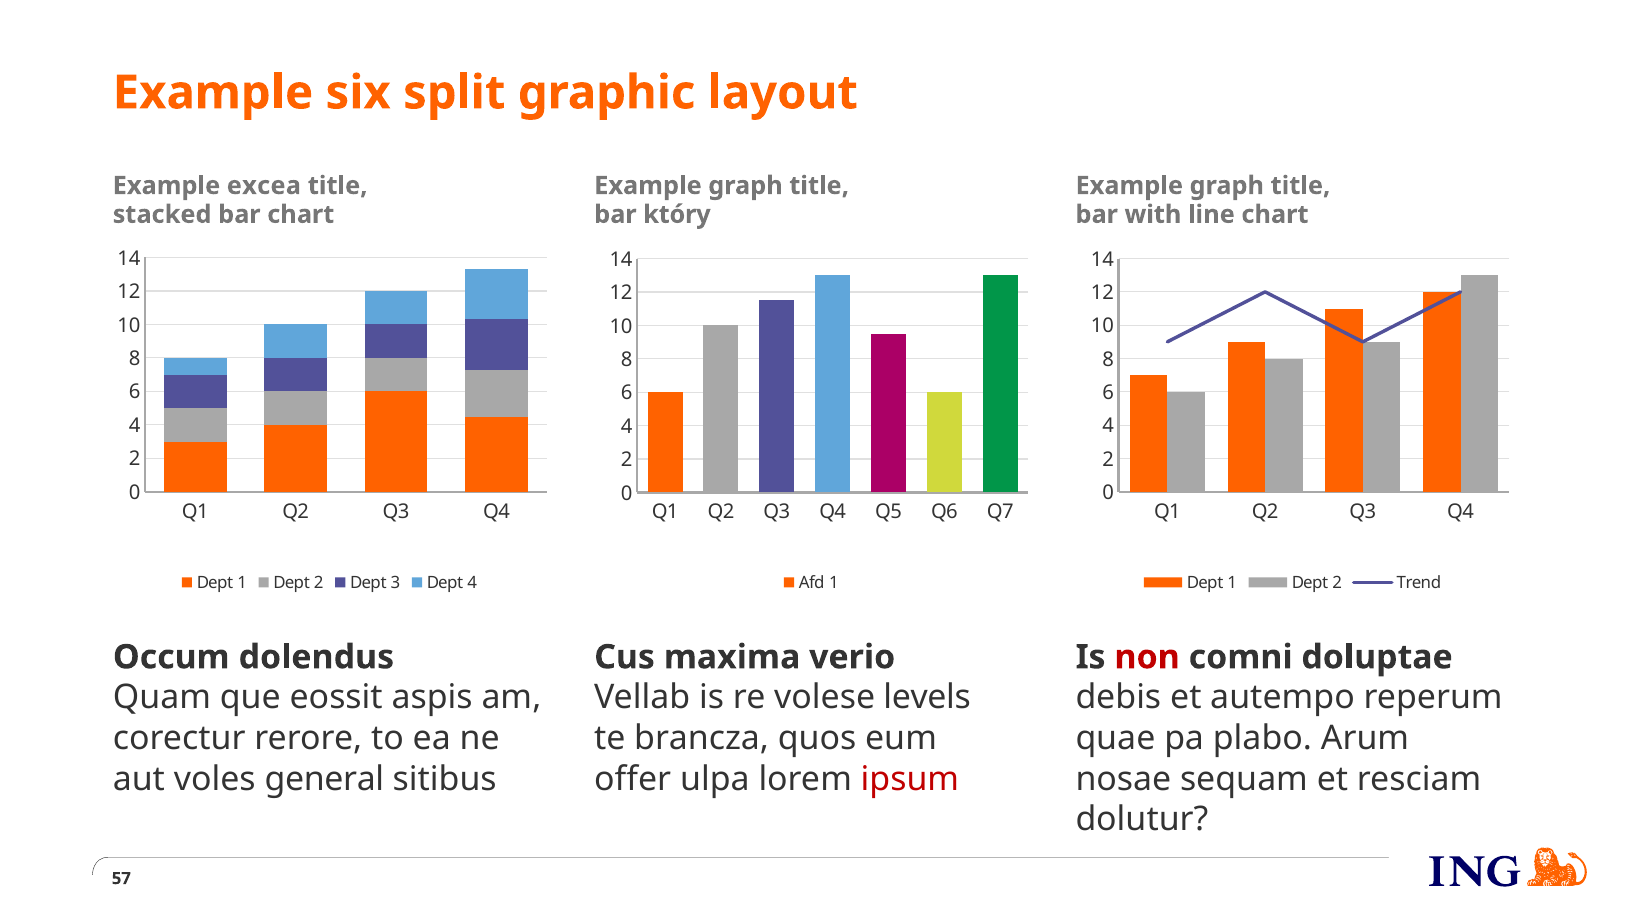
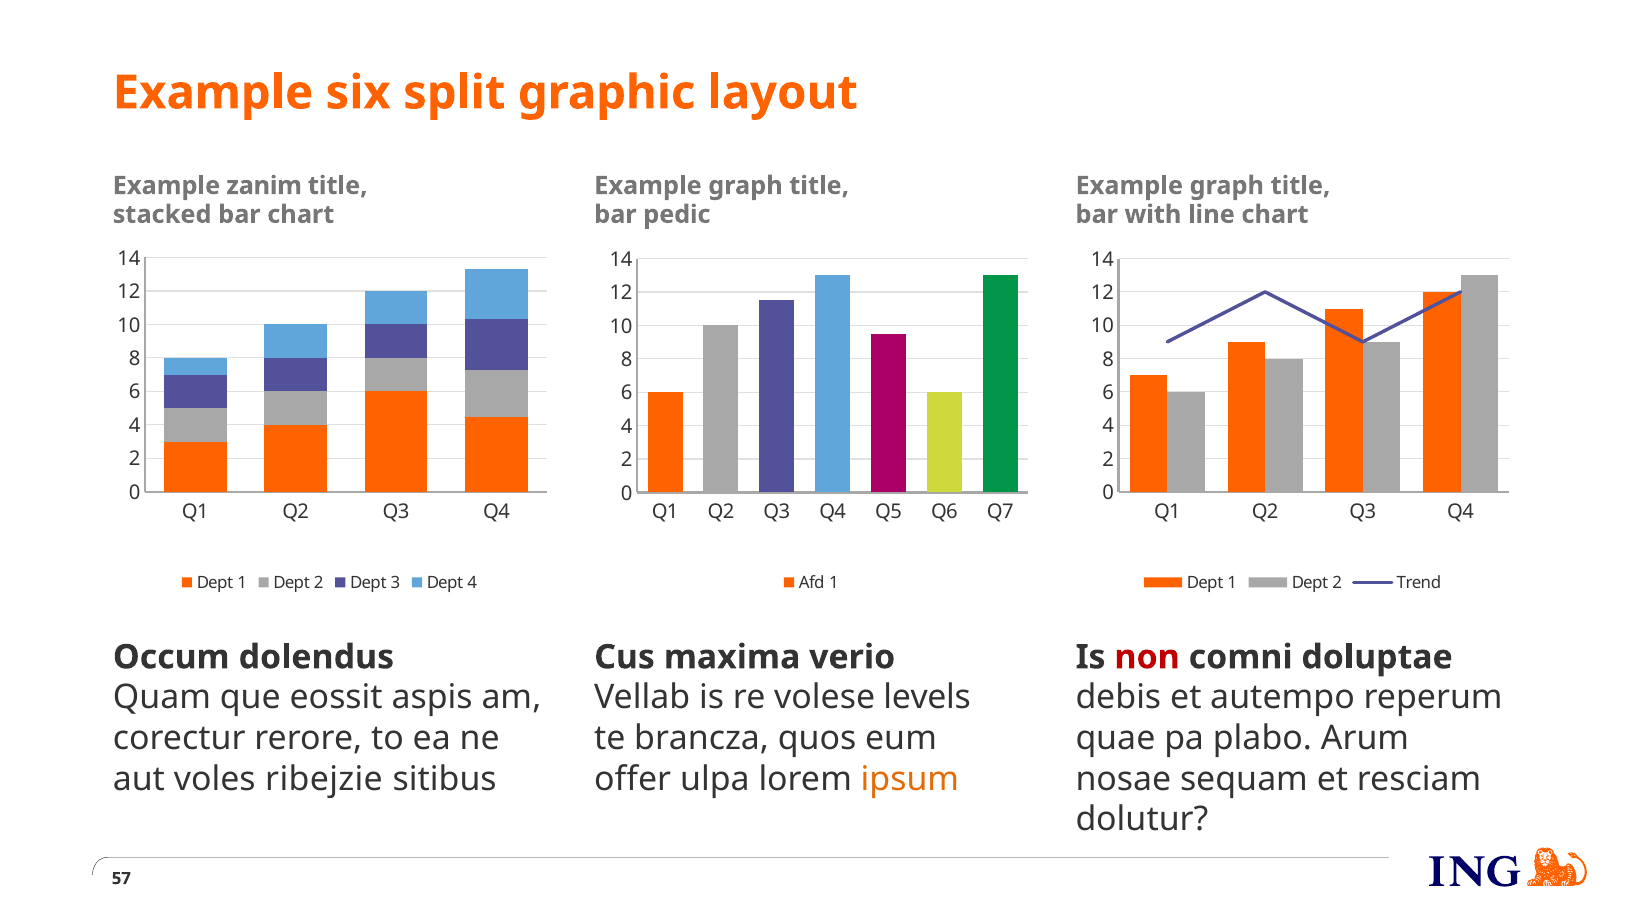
excea: excea -> zanim (264, 186)
który: który -> pedic (677, 214)
general: general -> ribejzie (324, 779)
ipsum colour: red -> orange (910, 779)
